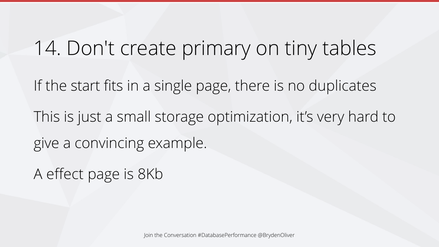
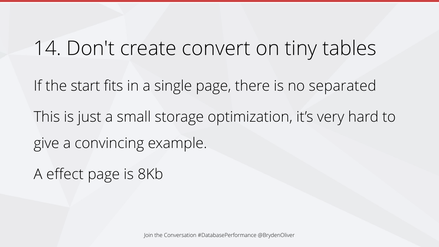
primary: primary -> convert (216, 48)
duplicates: duplicates -> separated (343, 86)
